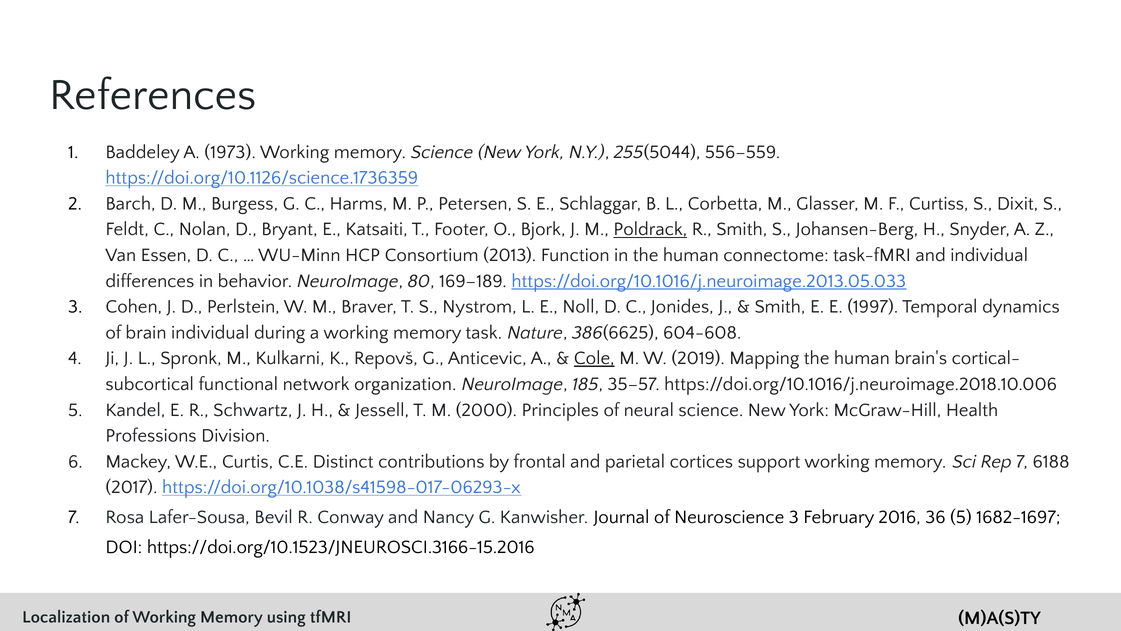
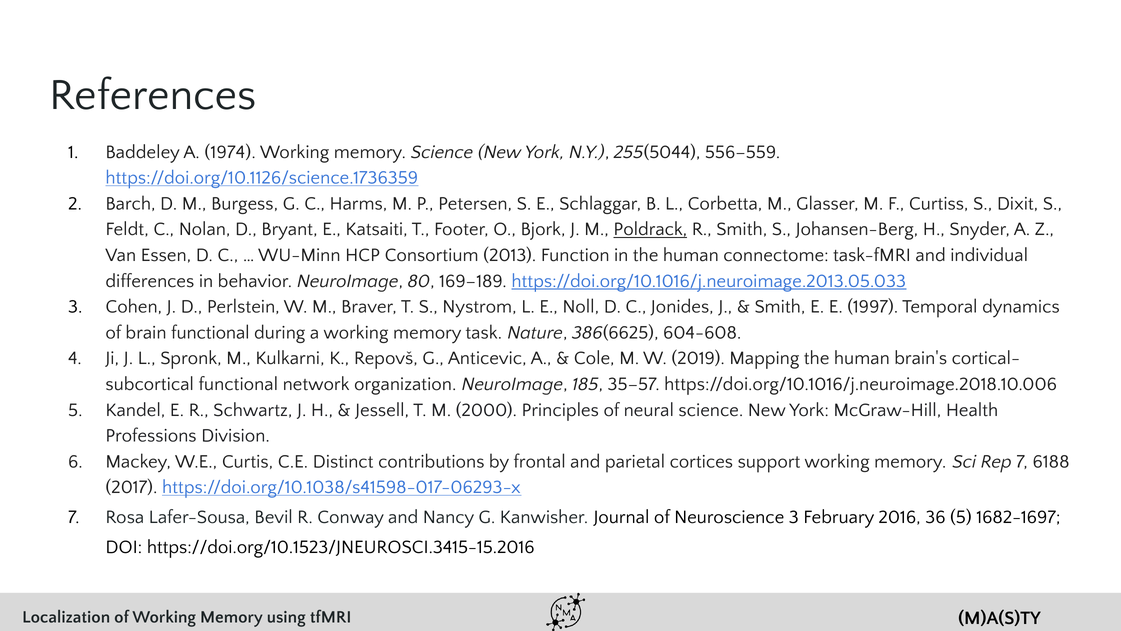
1973: 1973 -> 1974 (230, 152)
brain individual: individual -> functional (210, 332)
Cole underline: present -> none (594, 358)
https://doi.org/10.1523/JNEUROSCI.3166-15.2016: https://doi.org/10.1523/JNEUROSCI.3166-15.2016 -> https://doi.org/10.1523/JNEUROSCI.3415-15.2016 (341, 546)
